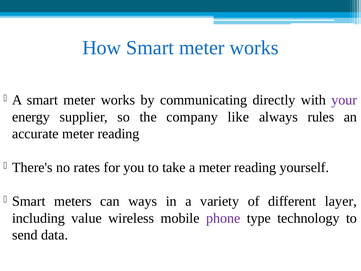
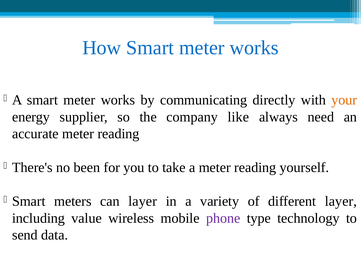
your colour: purple -> orange (344, 100)
rules: rules -> need (321, 117)
rates: rates -> been (87, 167)
can ways: ways -> layer (143, 201)
